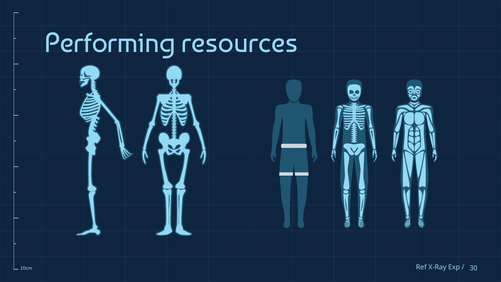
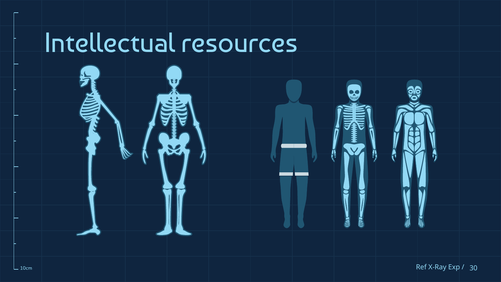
Performing: Performing -> Intellectual (110, 43)
